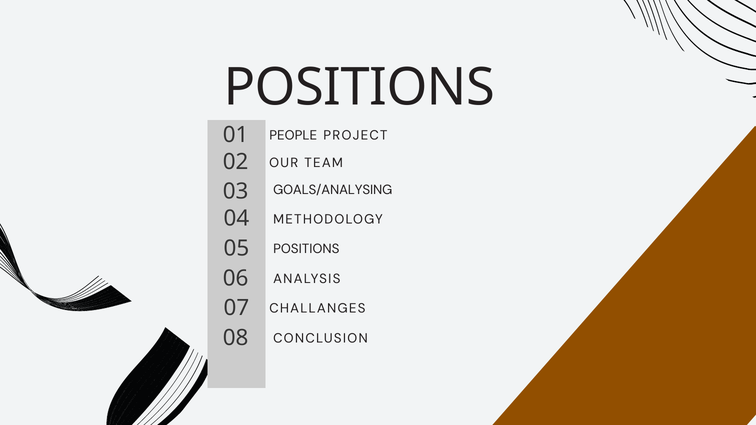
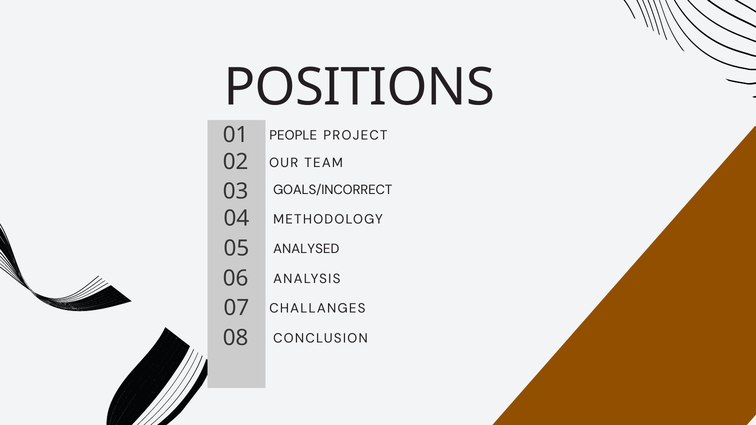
GOALS/ANALYSING: GOALS/ANALYSING -> GOALS/INCORRECT (333, 190)
POSITIONS: POSITIONS -> ANALYSED (306, 249)
